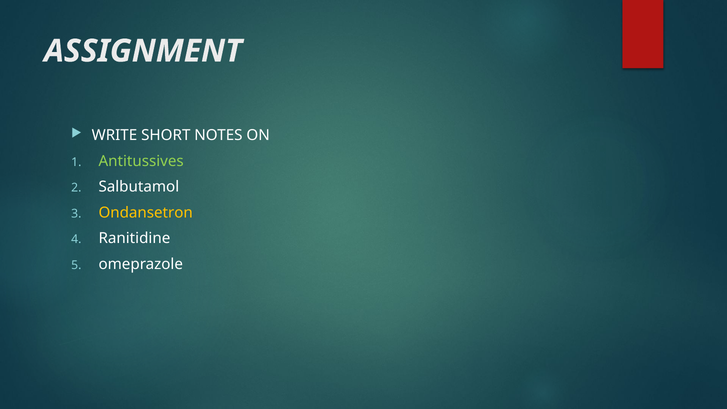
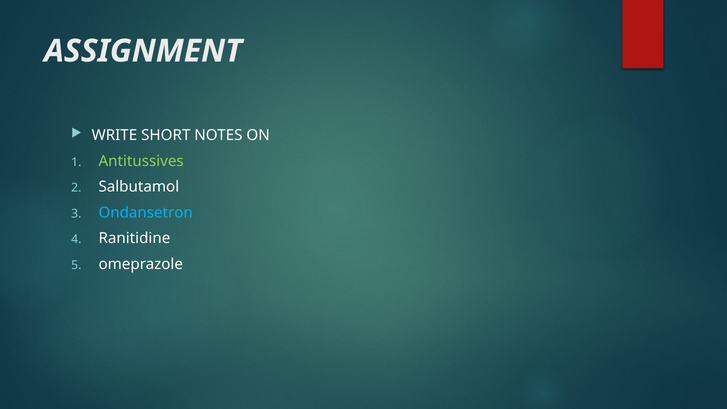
Ondansetron colour: yellow -> light blue (146, 213)
